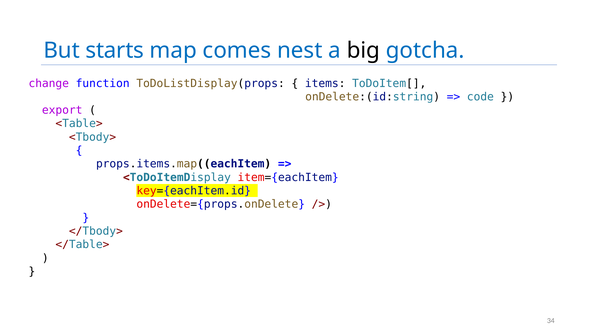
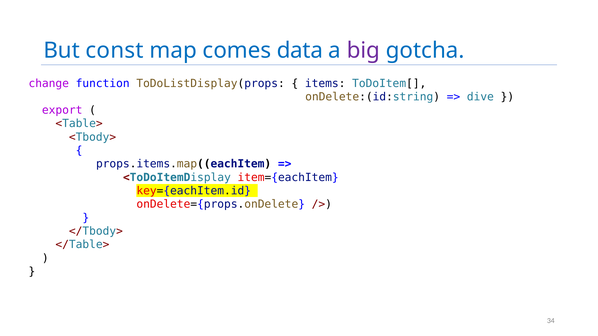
starts: starts -> const (115, 51)
nest: nest -> data (300, 51)
big colour: black -> purple (363, 51)
code: code -> dive (480, 97)
